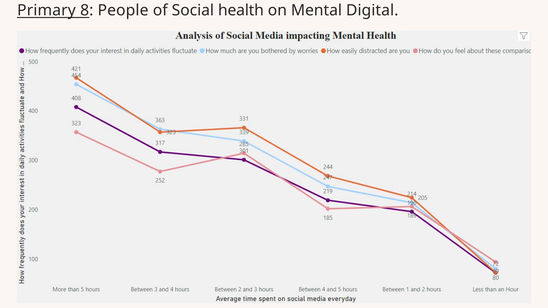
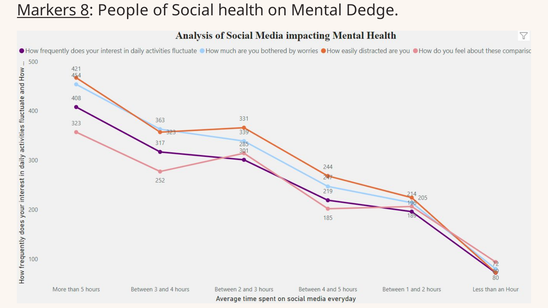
Primary: Primary -> Markers (47, 10)
Digital: Digital -> Dedge (372, 10)
